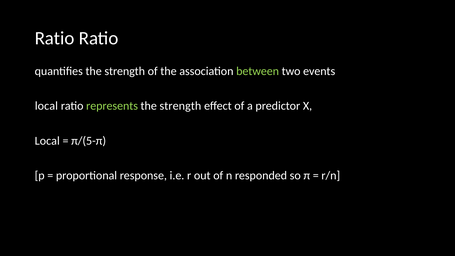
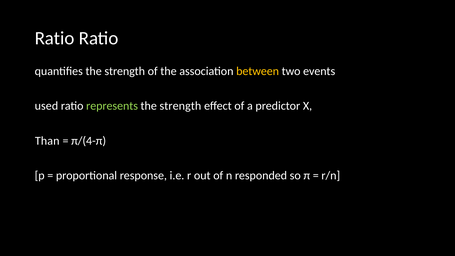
between colour: light green -> yellow (258, 71)
local: local -> used (46, 106)
Local: Local -> Than (47, 141)
π/(5-π: π/(5-π -> π/(4-π (89, 141)
